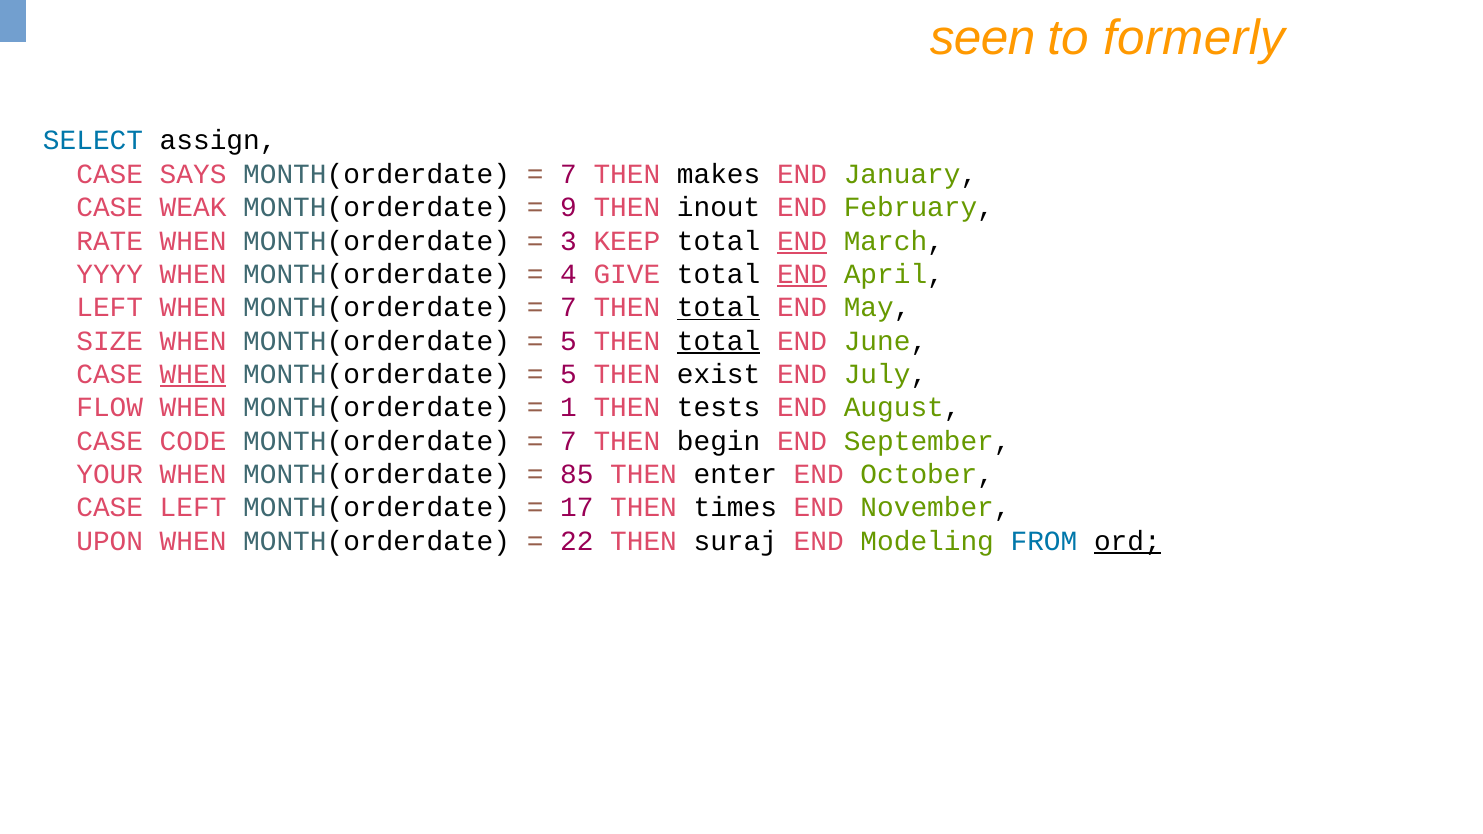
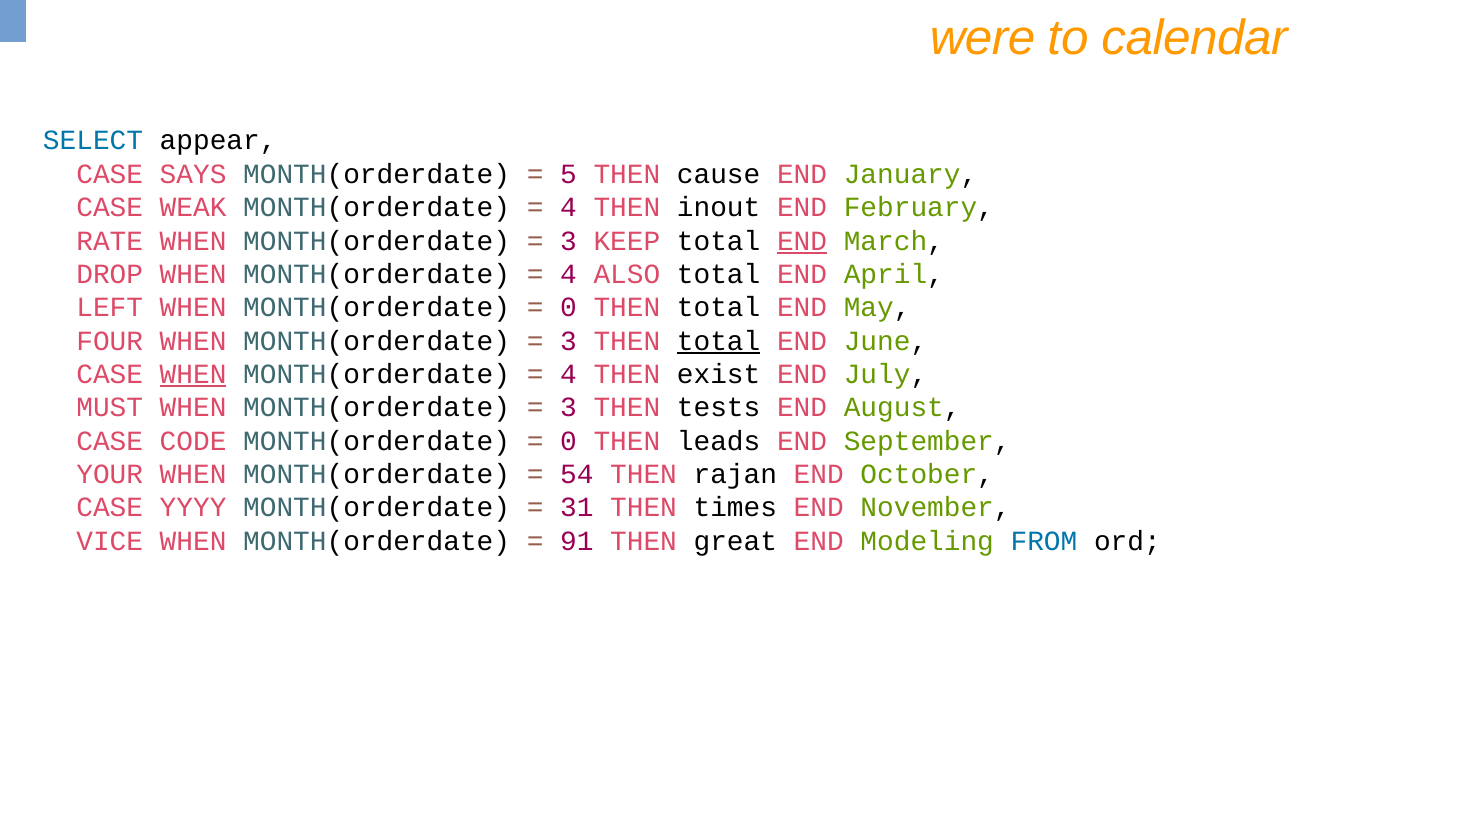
seen: seen -> were (983, 39)
formerly: formerly -> calendar (1194, 39)
assign: assign -> appear (218, 141)
7: 7 -> 5 (568, 174)
makes: makes -> cause (719, 174)
9: 9 -> 4 (568, 208)
YYYY: YYYY -> DROP (110, 274)
GIVE: GIVE -> ALSO (627, 274)
END underline: present -> none (802, 274)
7: 7 -> 0 (568, 308)
total underline: present -> none (719, 308)
SIZE: SIZE -> FOUR (110, 341)
5: 5 -> 3 (568, 341)
5: 5 -> 4 (568, 374)
FLOW: FLOW -> MUST (110, 408)
1: 1 -> 3 (568, 408)
7: 7 -> 0 (568, 441)
begin: begin -> leads (719, 441)
85: 85 -> 54 (577, 474)
enter: enter -> rajan (735, 474)
CASE LEFT: LEFT -> YYYY (193, 508)
17: 17 -> 31 (577, 508)
UPON: UPON -> VICE (110, 541)
22: 22 -> 91 (577, 541)
suraj: suraj -> great (735, 541)
ord underline: present -> none (1127, 541)
